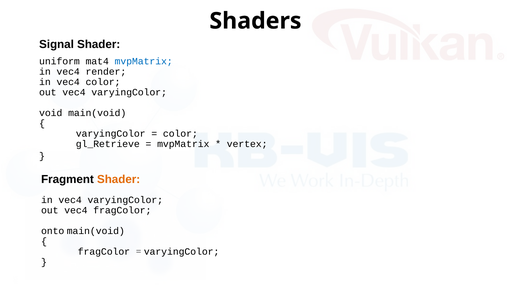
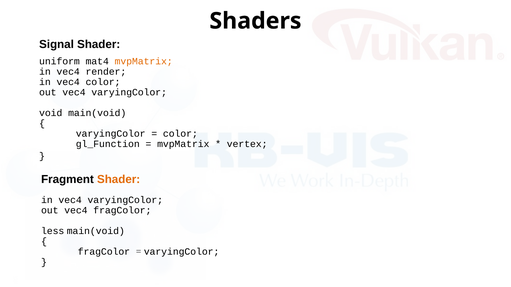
mvpMatrix colour: blue -> orange (144, 62)
gl_Retrieve: gl_Retrieve -> gl_Function (108, 144)
onto: onto -> less (53, 231)
